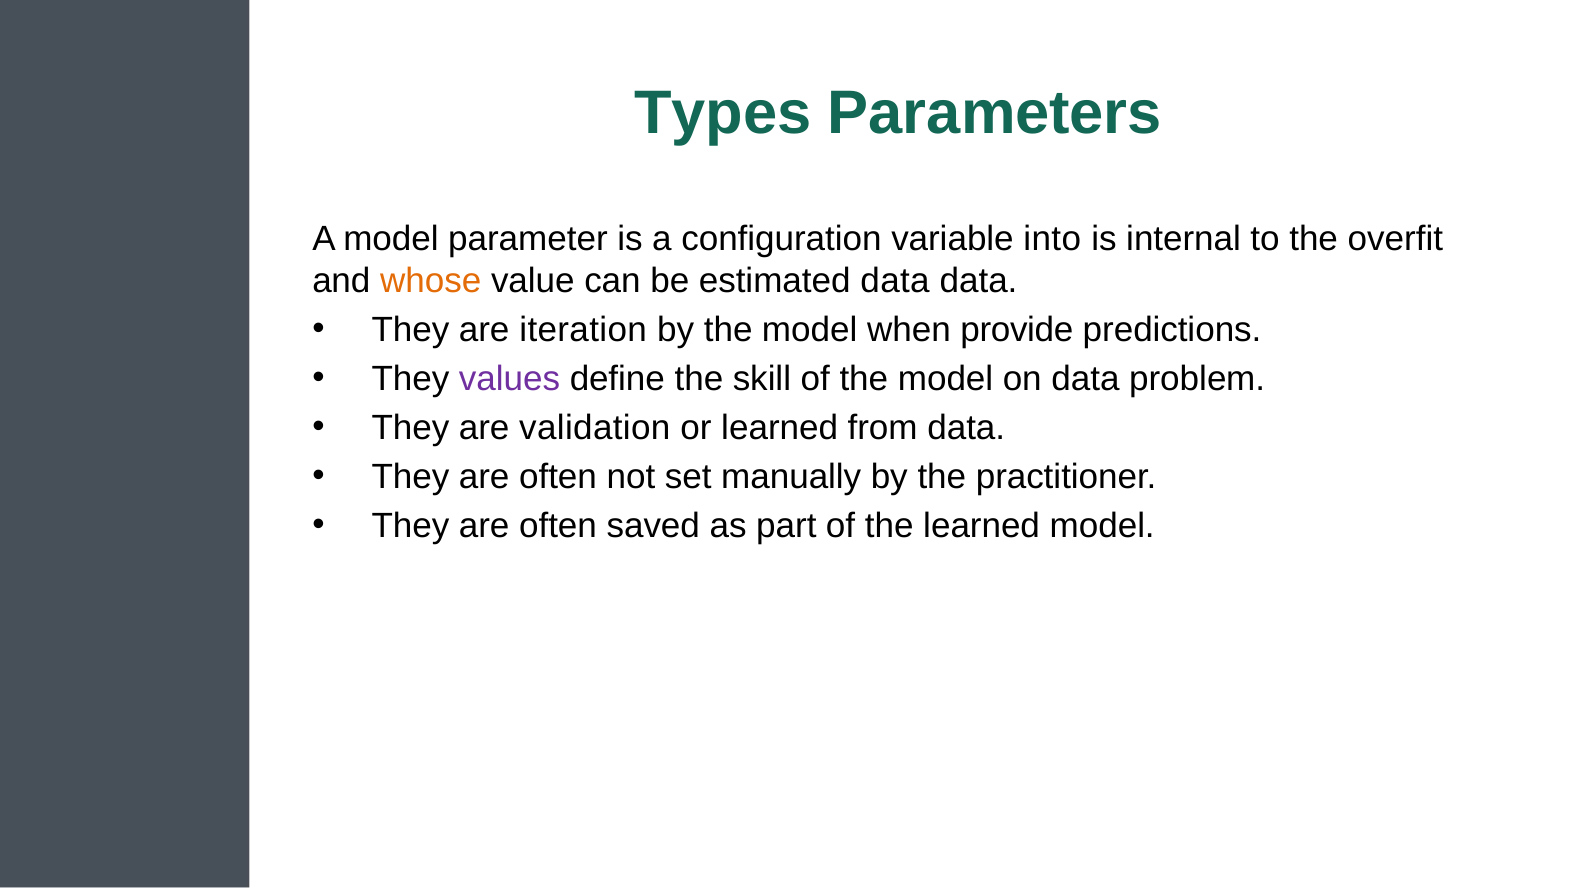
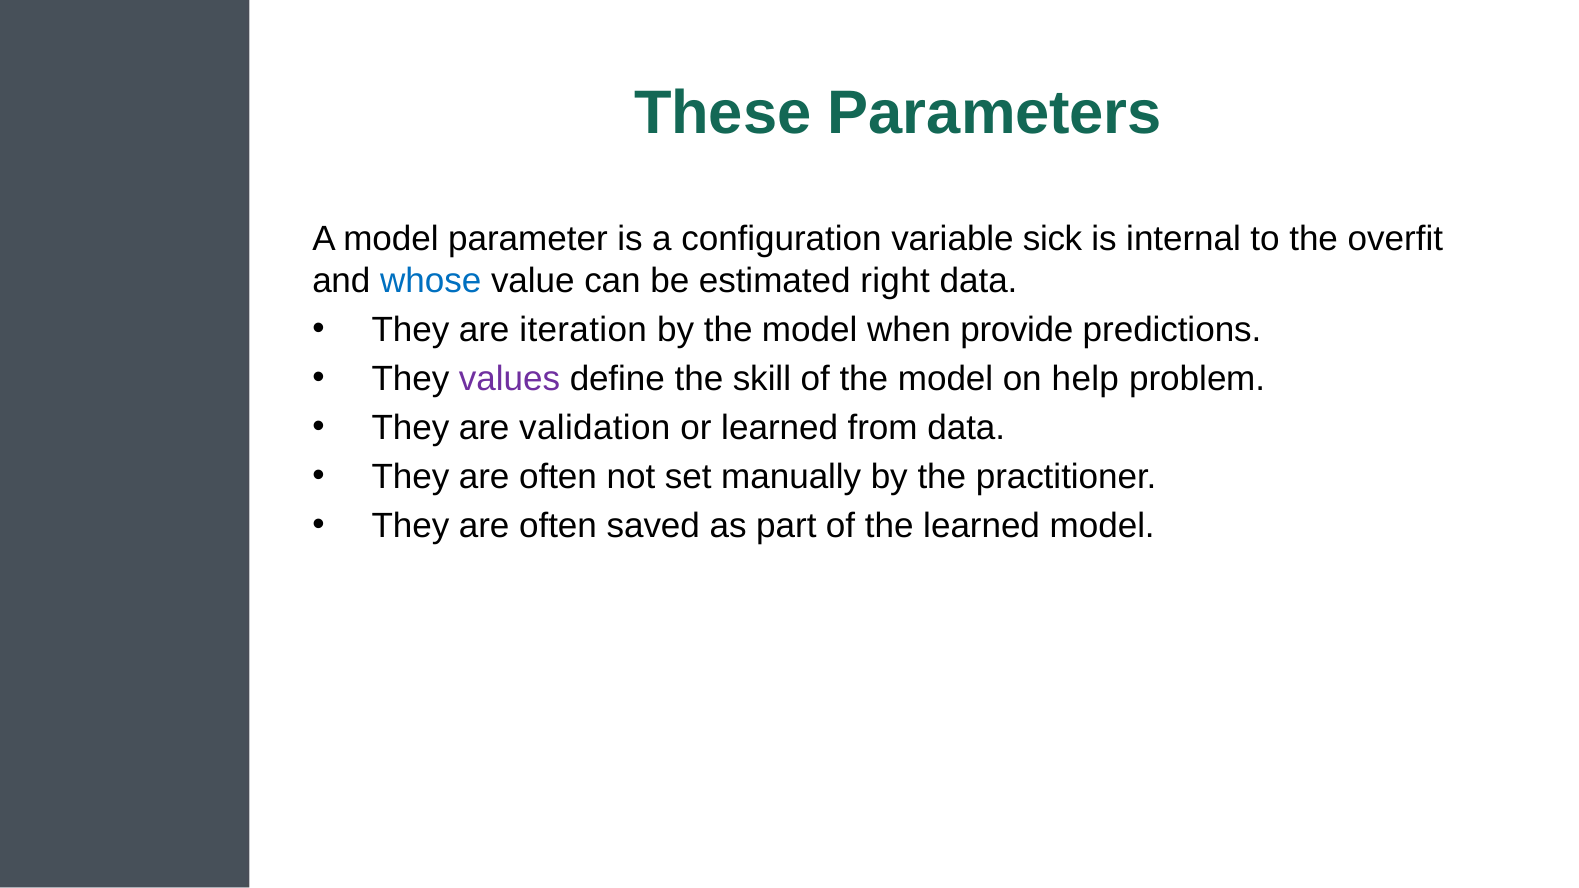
Types: Types -> These (723, 114)
into: into -> sick (1053, 239)
whose colour: orange -> blue (431, 281)
estimated data: data -> right (895, 281)
on data: data -> help (1085, 379)
